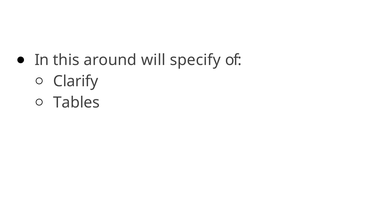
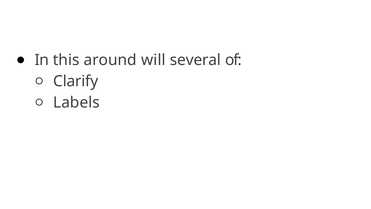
specify: specify -> several (195, 60)
Tables: Tables -> Labels (76, 102)
